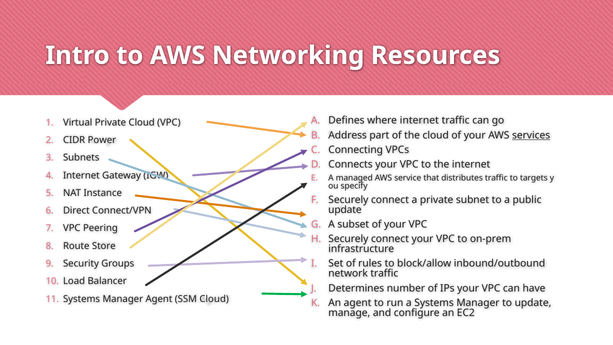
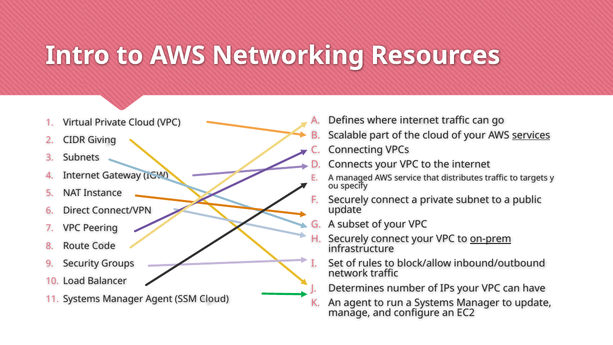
Address: Address -> Scalable (348, 135)
Power: Power -> Giving (102, 140)
on-prem underline: none -> present (491, 239)
Store: Store -> Code (104, 246)
